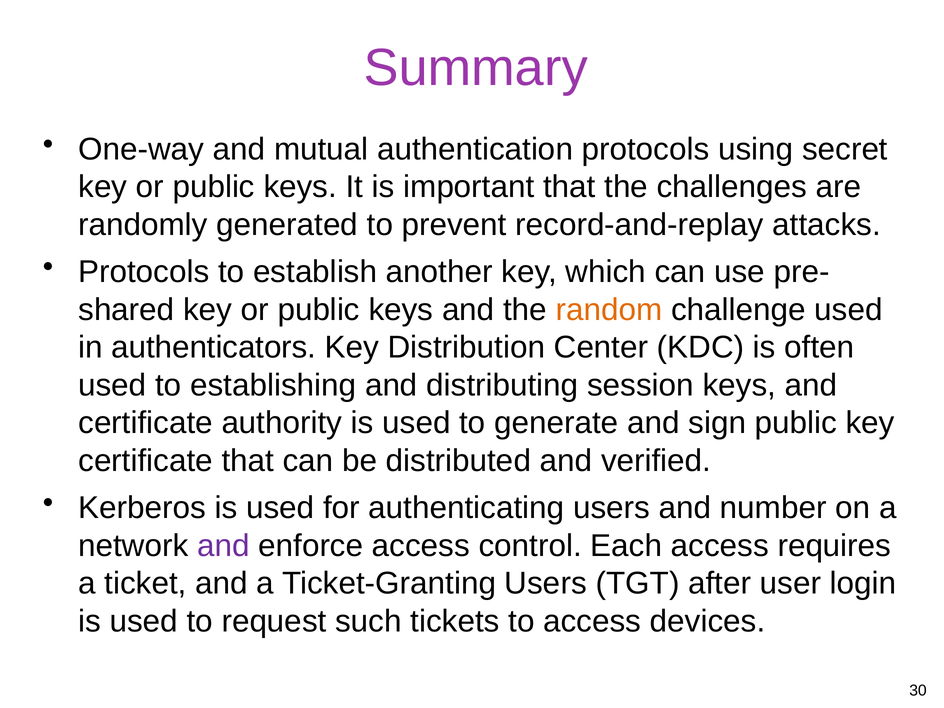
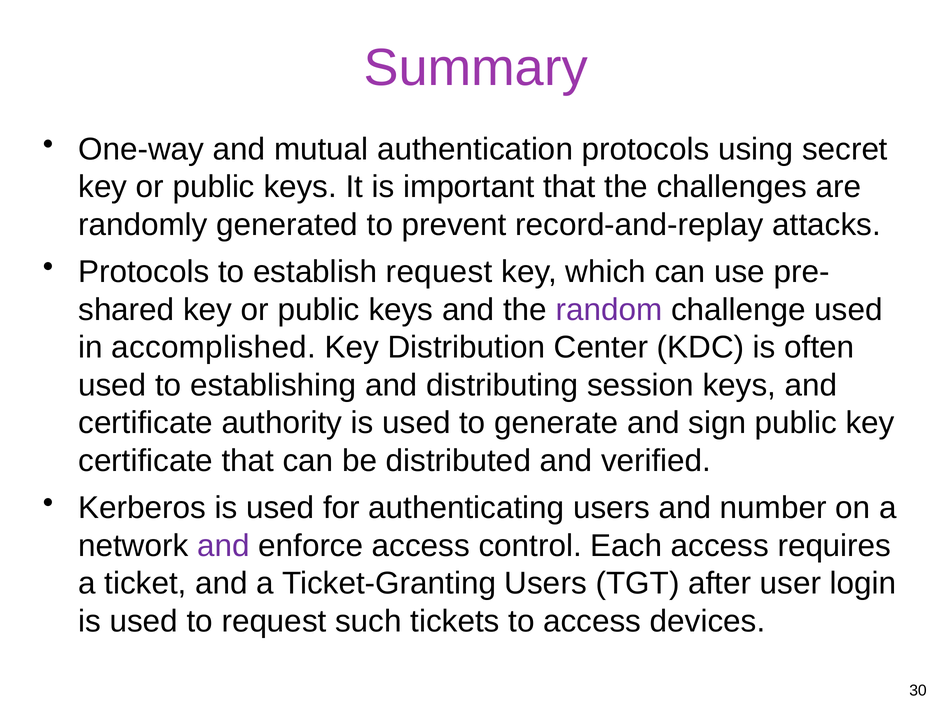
establish another: another -> request (439, 272)
random colour: orange -> purple (609, 310)
authenticators: authenticators -> accomplished (214, 348)
